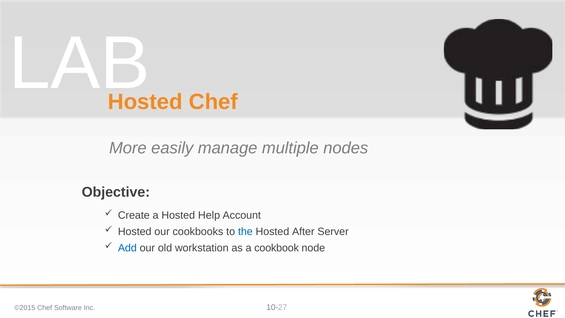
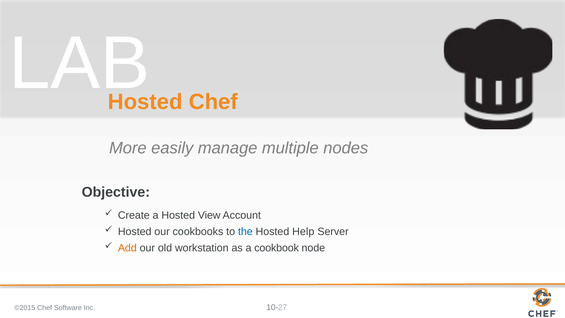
Help: Help -> View (209, 215)
After: After -> Help (303, 232)
Add colour: blue -> orange (127, 248)
